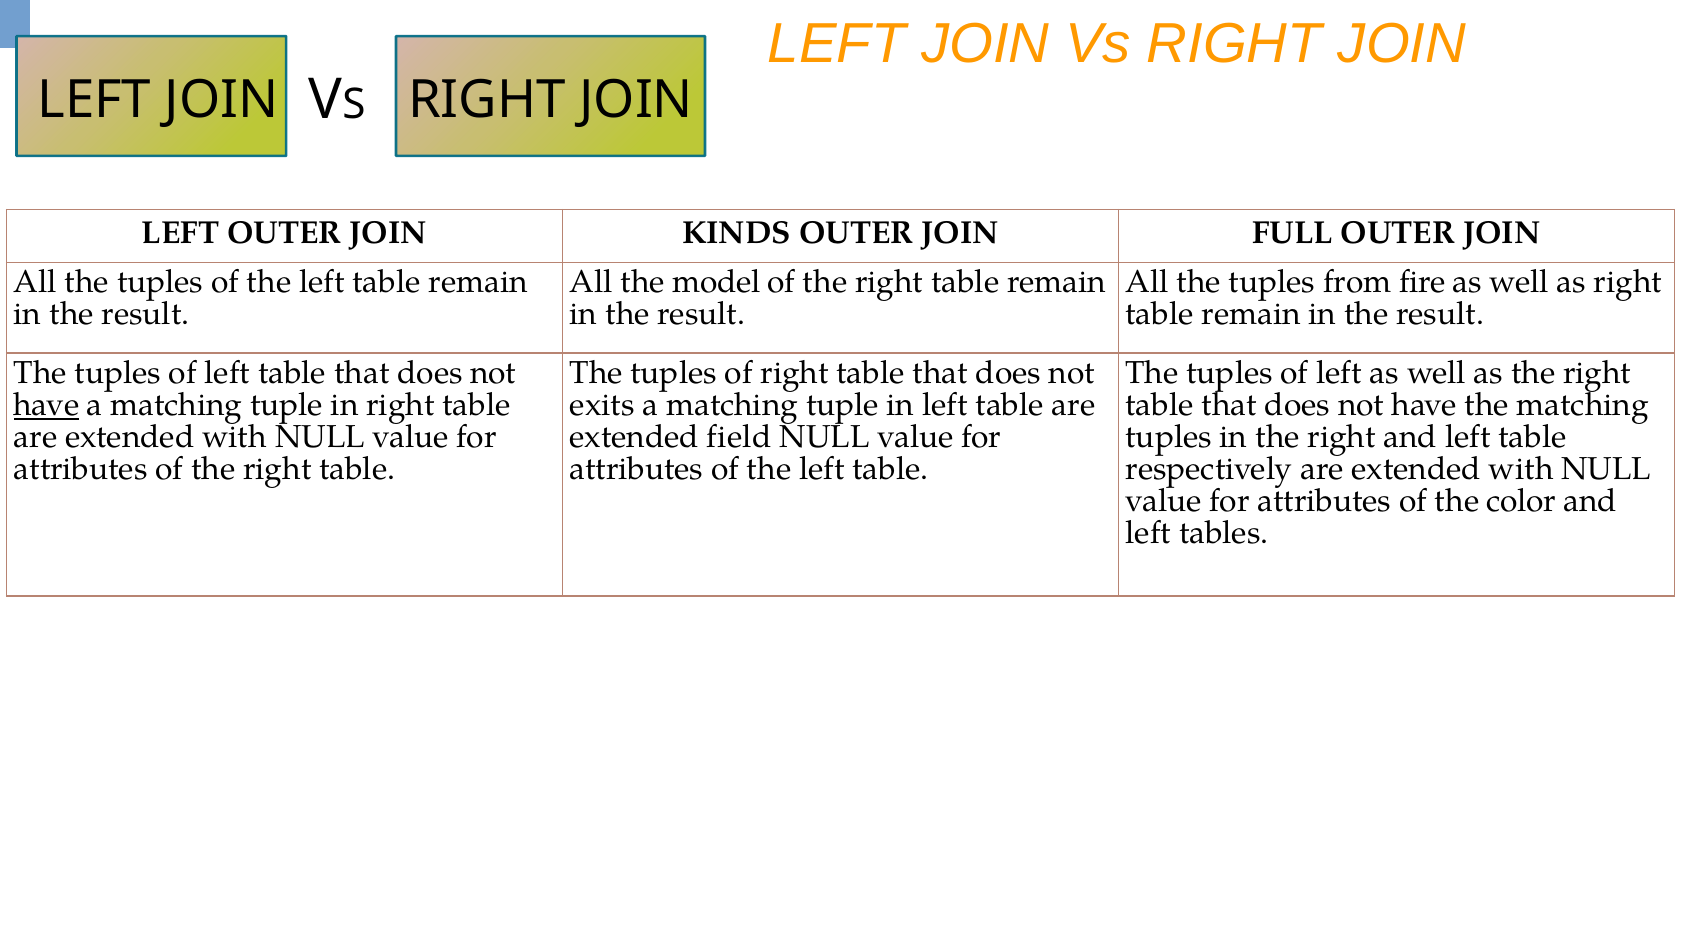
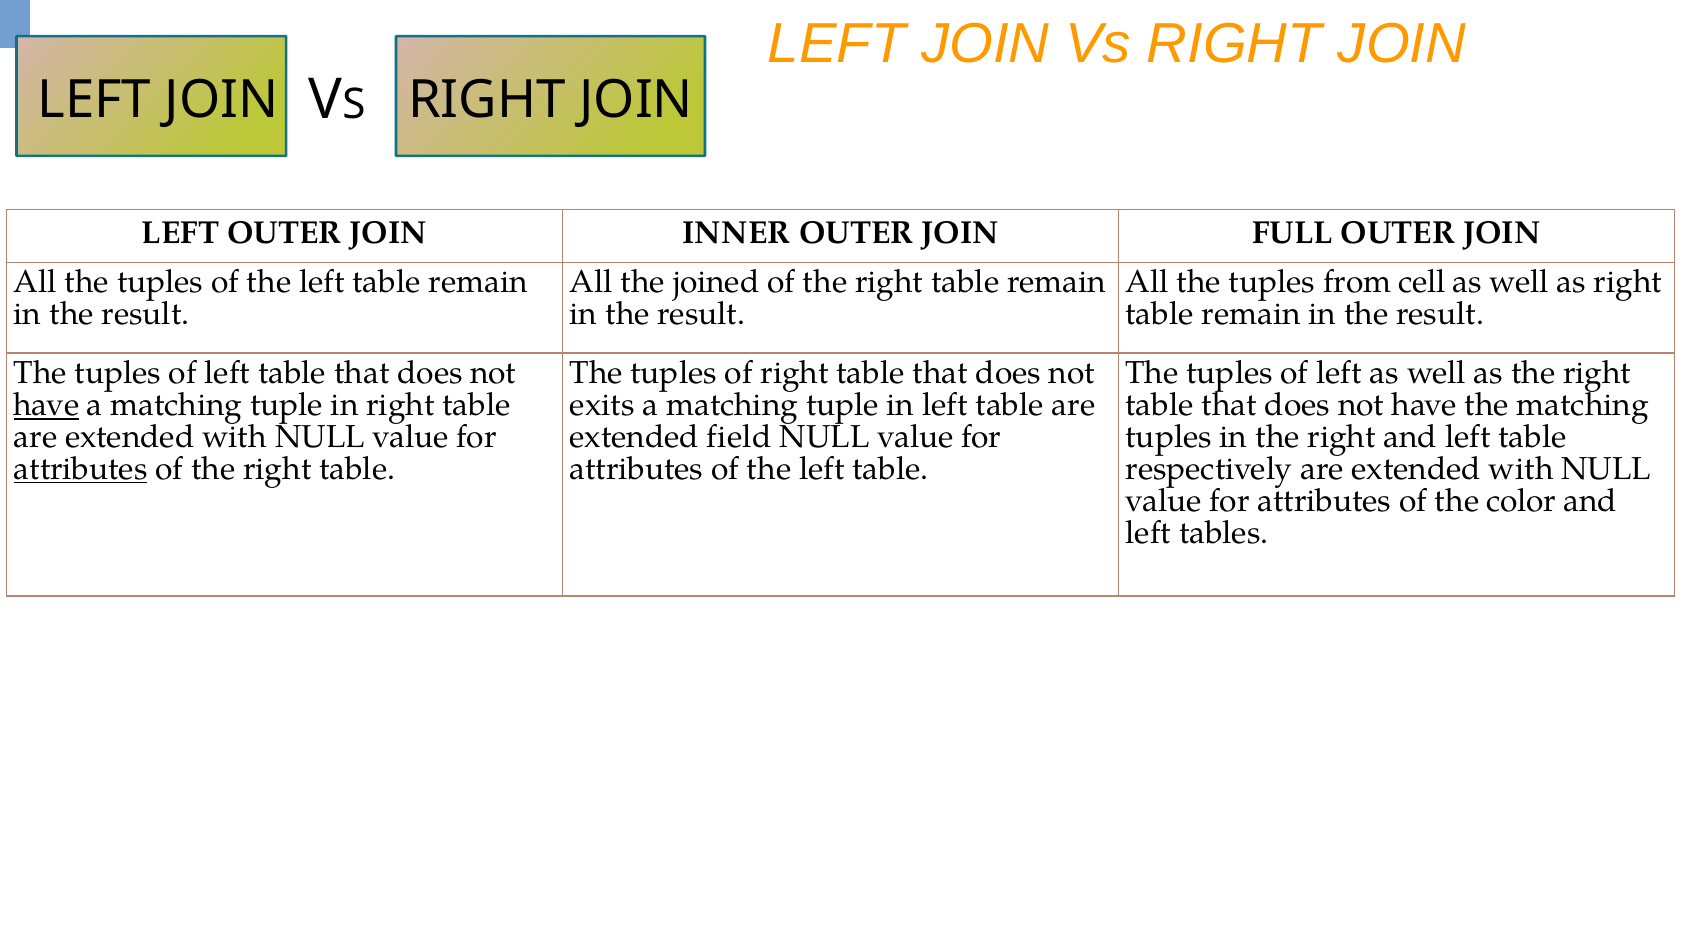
KINDS: KINDS -> INNER (736, 233)
model: model -> joined (716, 282)
fire: fire -> cell (1422, 282)
attributes underline: none -> present (81, 469)
